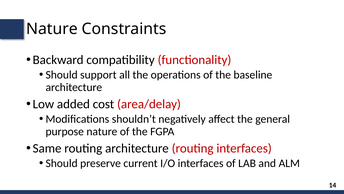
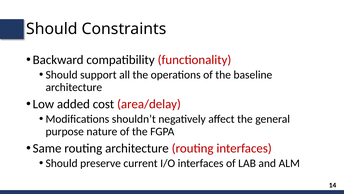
Nature: Nature -> Should (52, 29)
